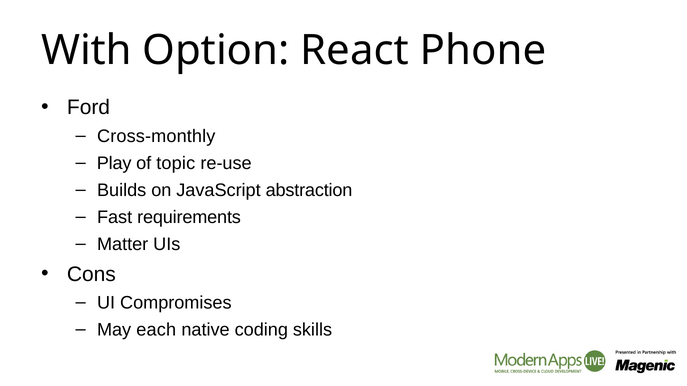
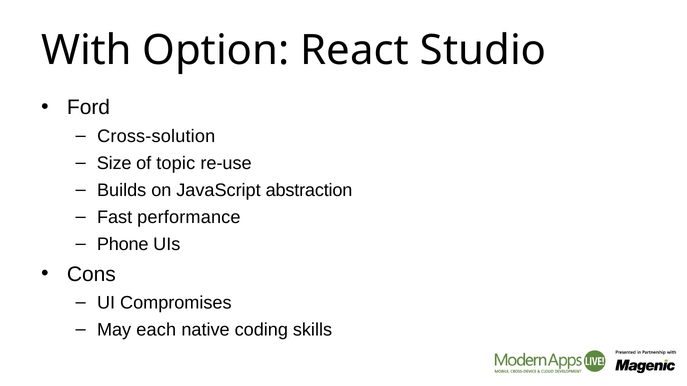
Phone: Phone -> Studio (483, 51)
Cross-monthly: Cross-monthly -> Cross-solution (156, 136)
Play: Play -> Size (114, 163)
requirements: requirements -> performance (189, 218)
Matter: Matter -> Phone (123, 245)
